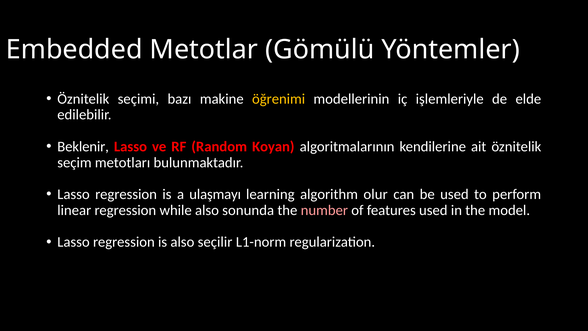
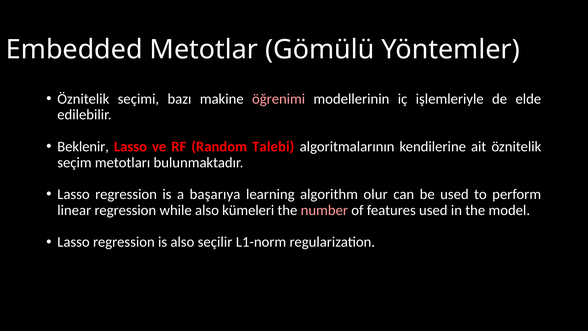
öğrenimi colour: yellow -> pink (279, 99)
Koyan: Koyan -> Talebi (273, 147)
ulaşmayı: ulaşmayı -> başarıya (215, 194)
sonunda: sonunda -> kümeleri (248, 210)
